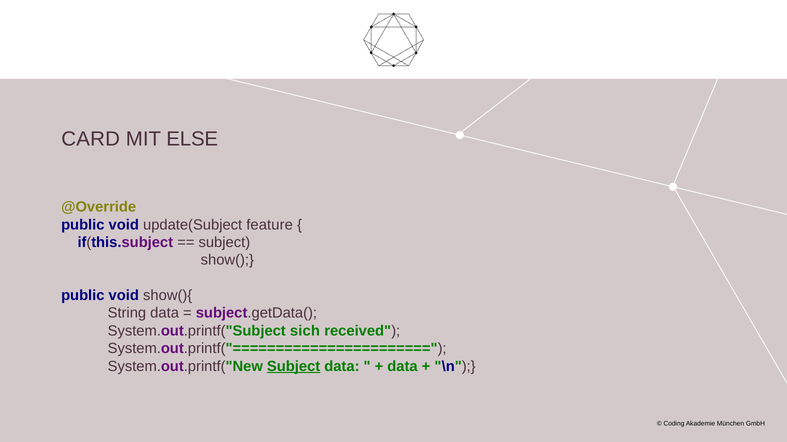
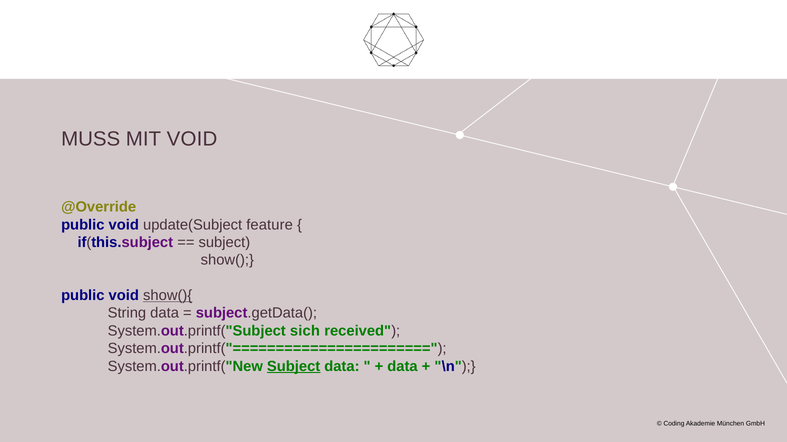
CARD: CARD -> MUSS (91, 139)
MIT ELSE: ELSE -> VOID (192, 139)
show(){ underline: none -> present (168, 296)
